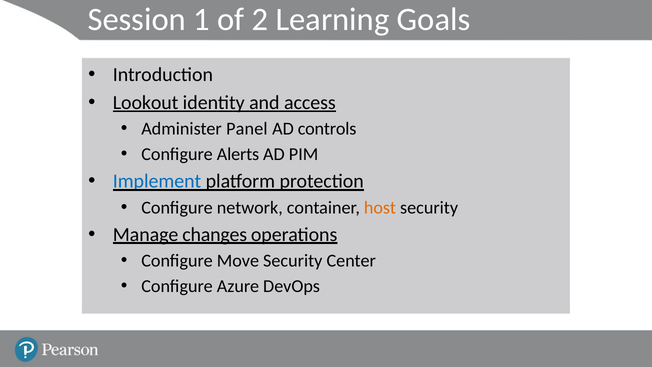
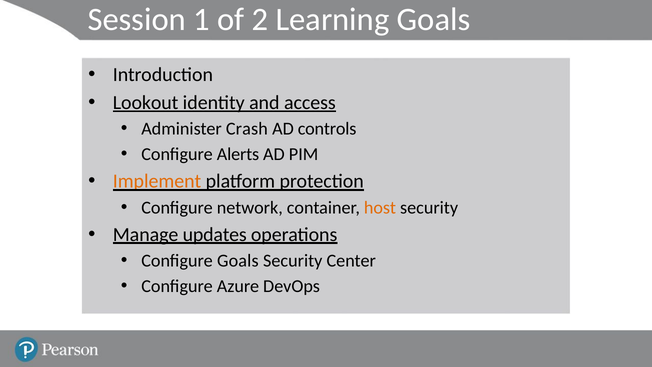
Panel: Panel -> Crash (247, 129)
Implement colour: blue -> orange (157, 181)
changes: changes -> updates (215, 234)
Configure Move: Move -> Goals (238, 261)
